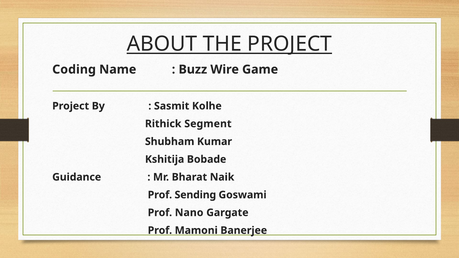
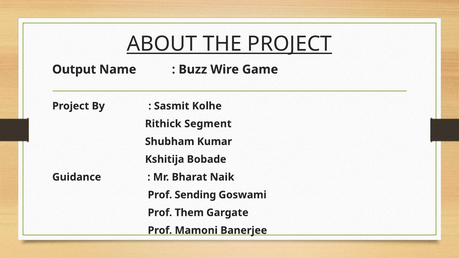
Coding: Coding -> Output (74, 70)
Nano: Nano -> Them (189, 213)
